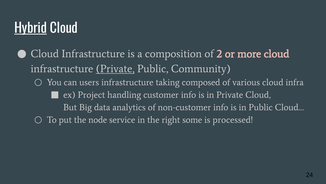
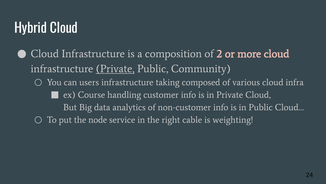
Hybrid underline: present -> none (31, 28)
Project: Project -> Course (91, 95)
some: some -> cable (192, 120)
processed: processed -> weighting (233, 120)
